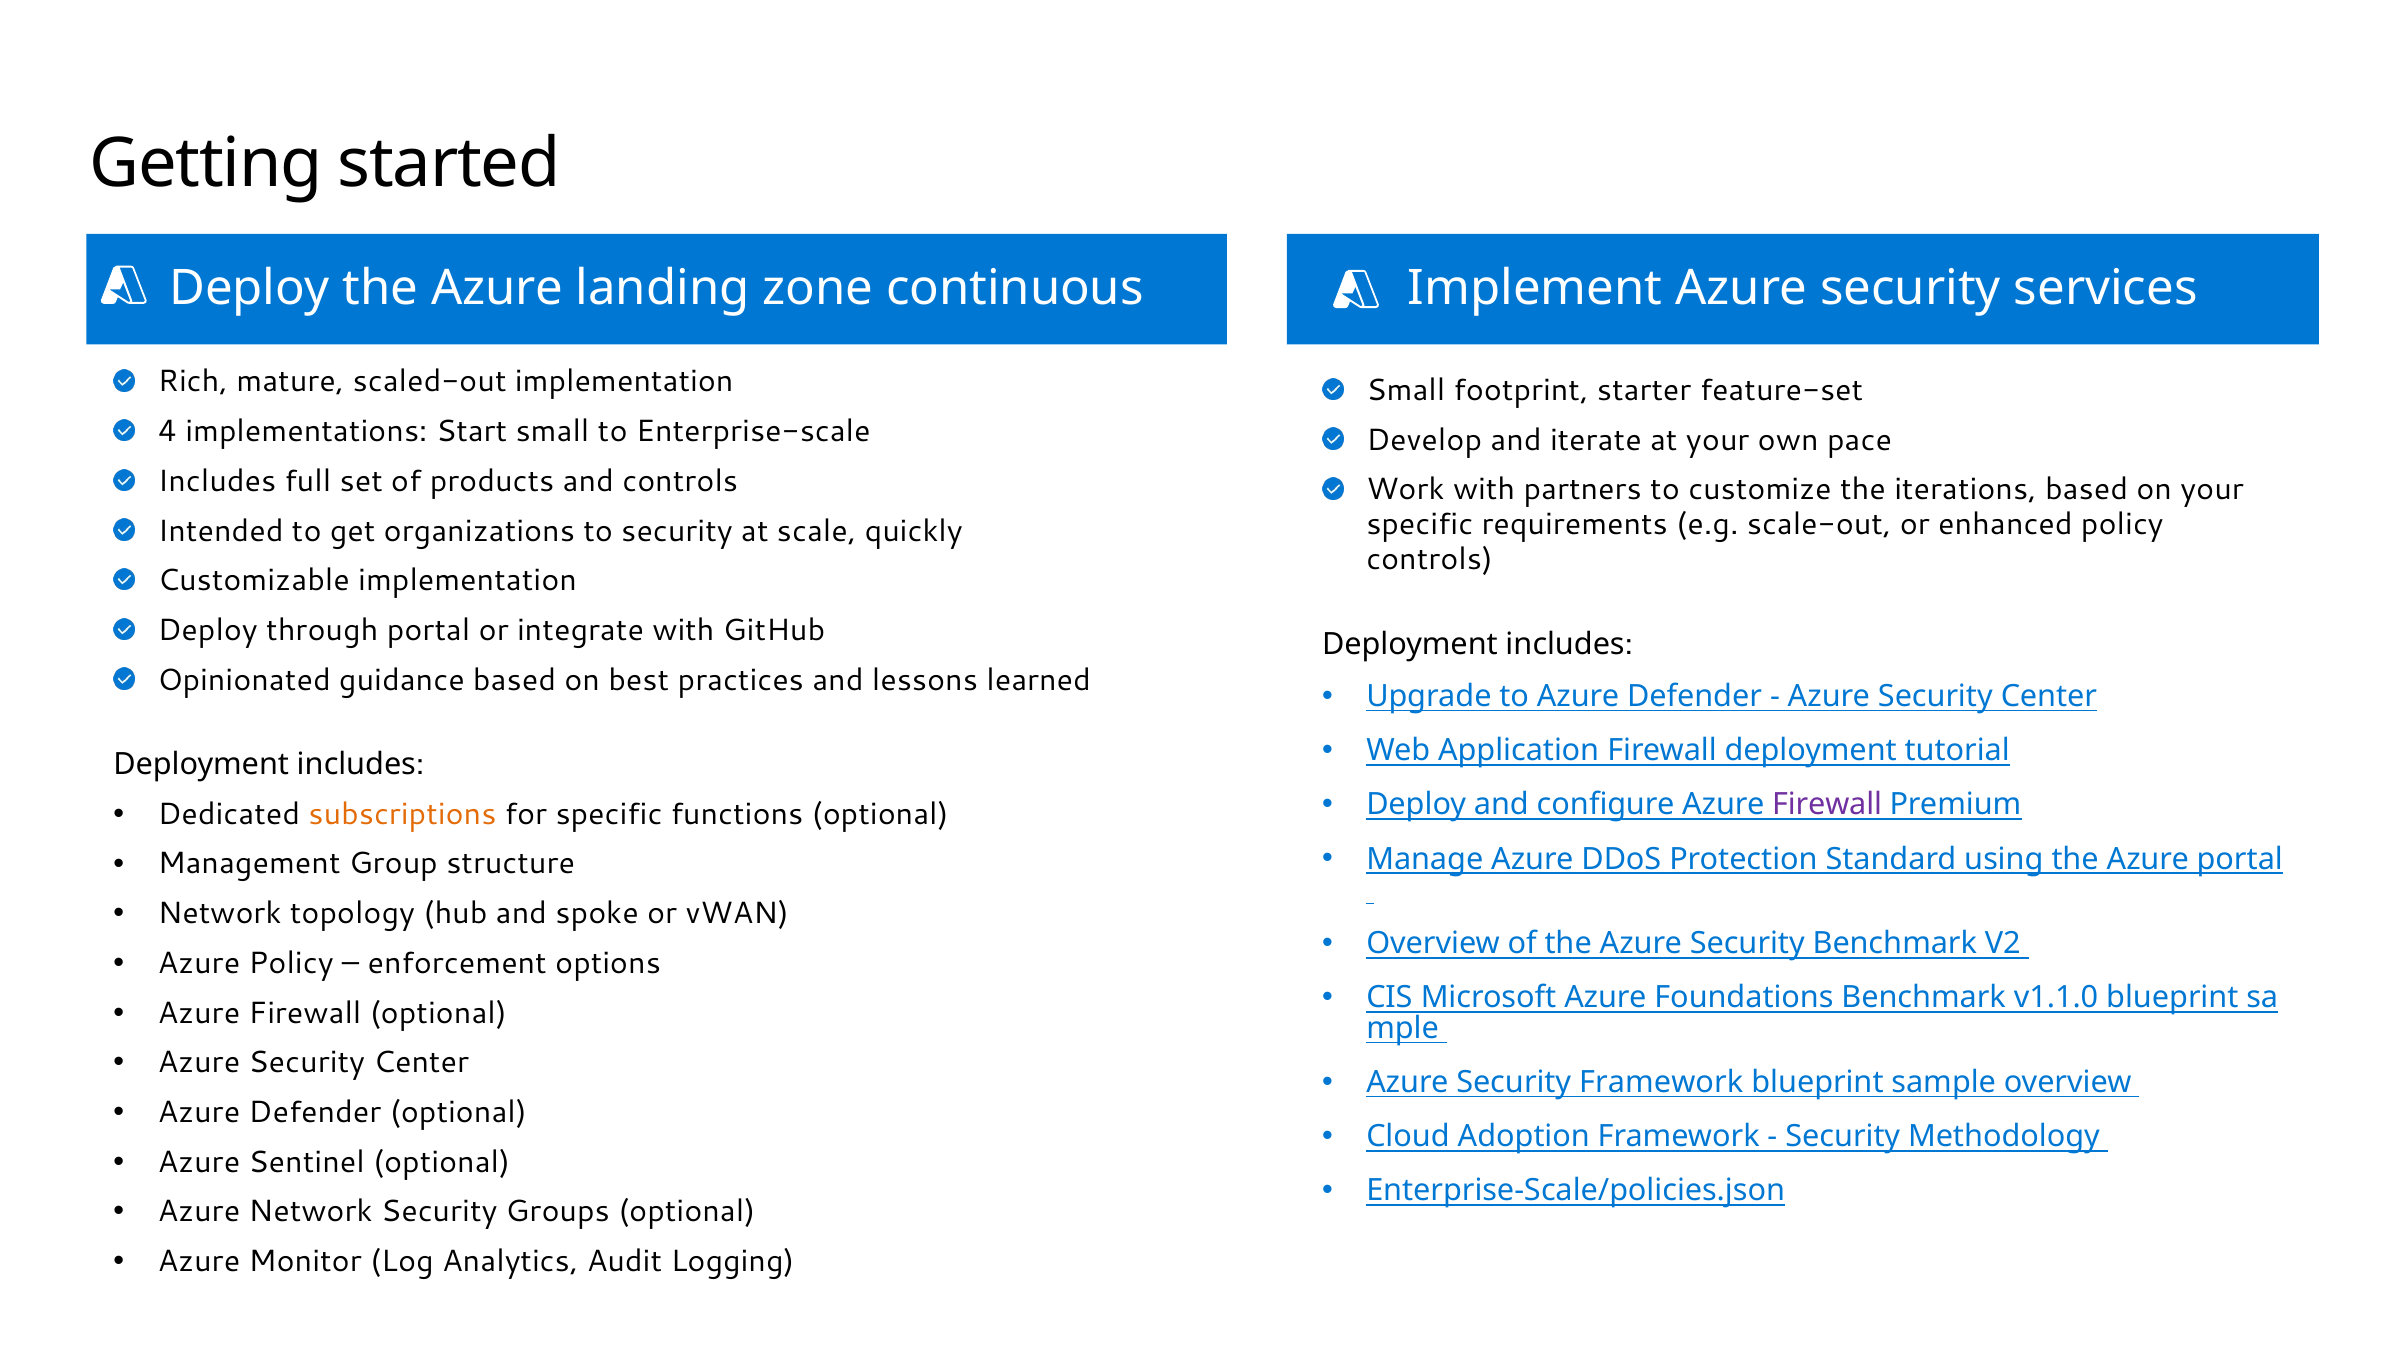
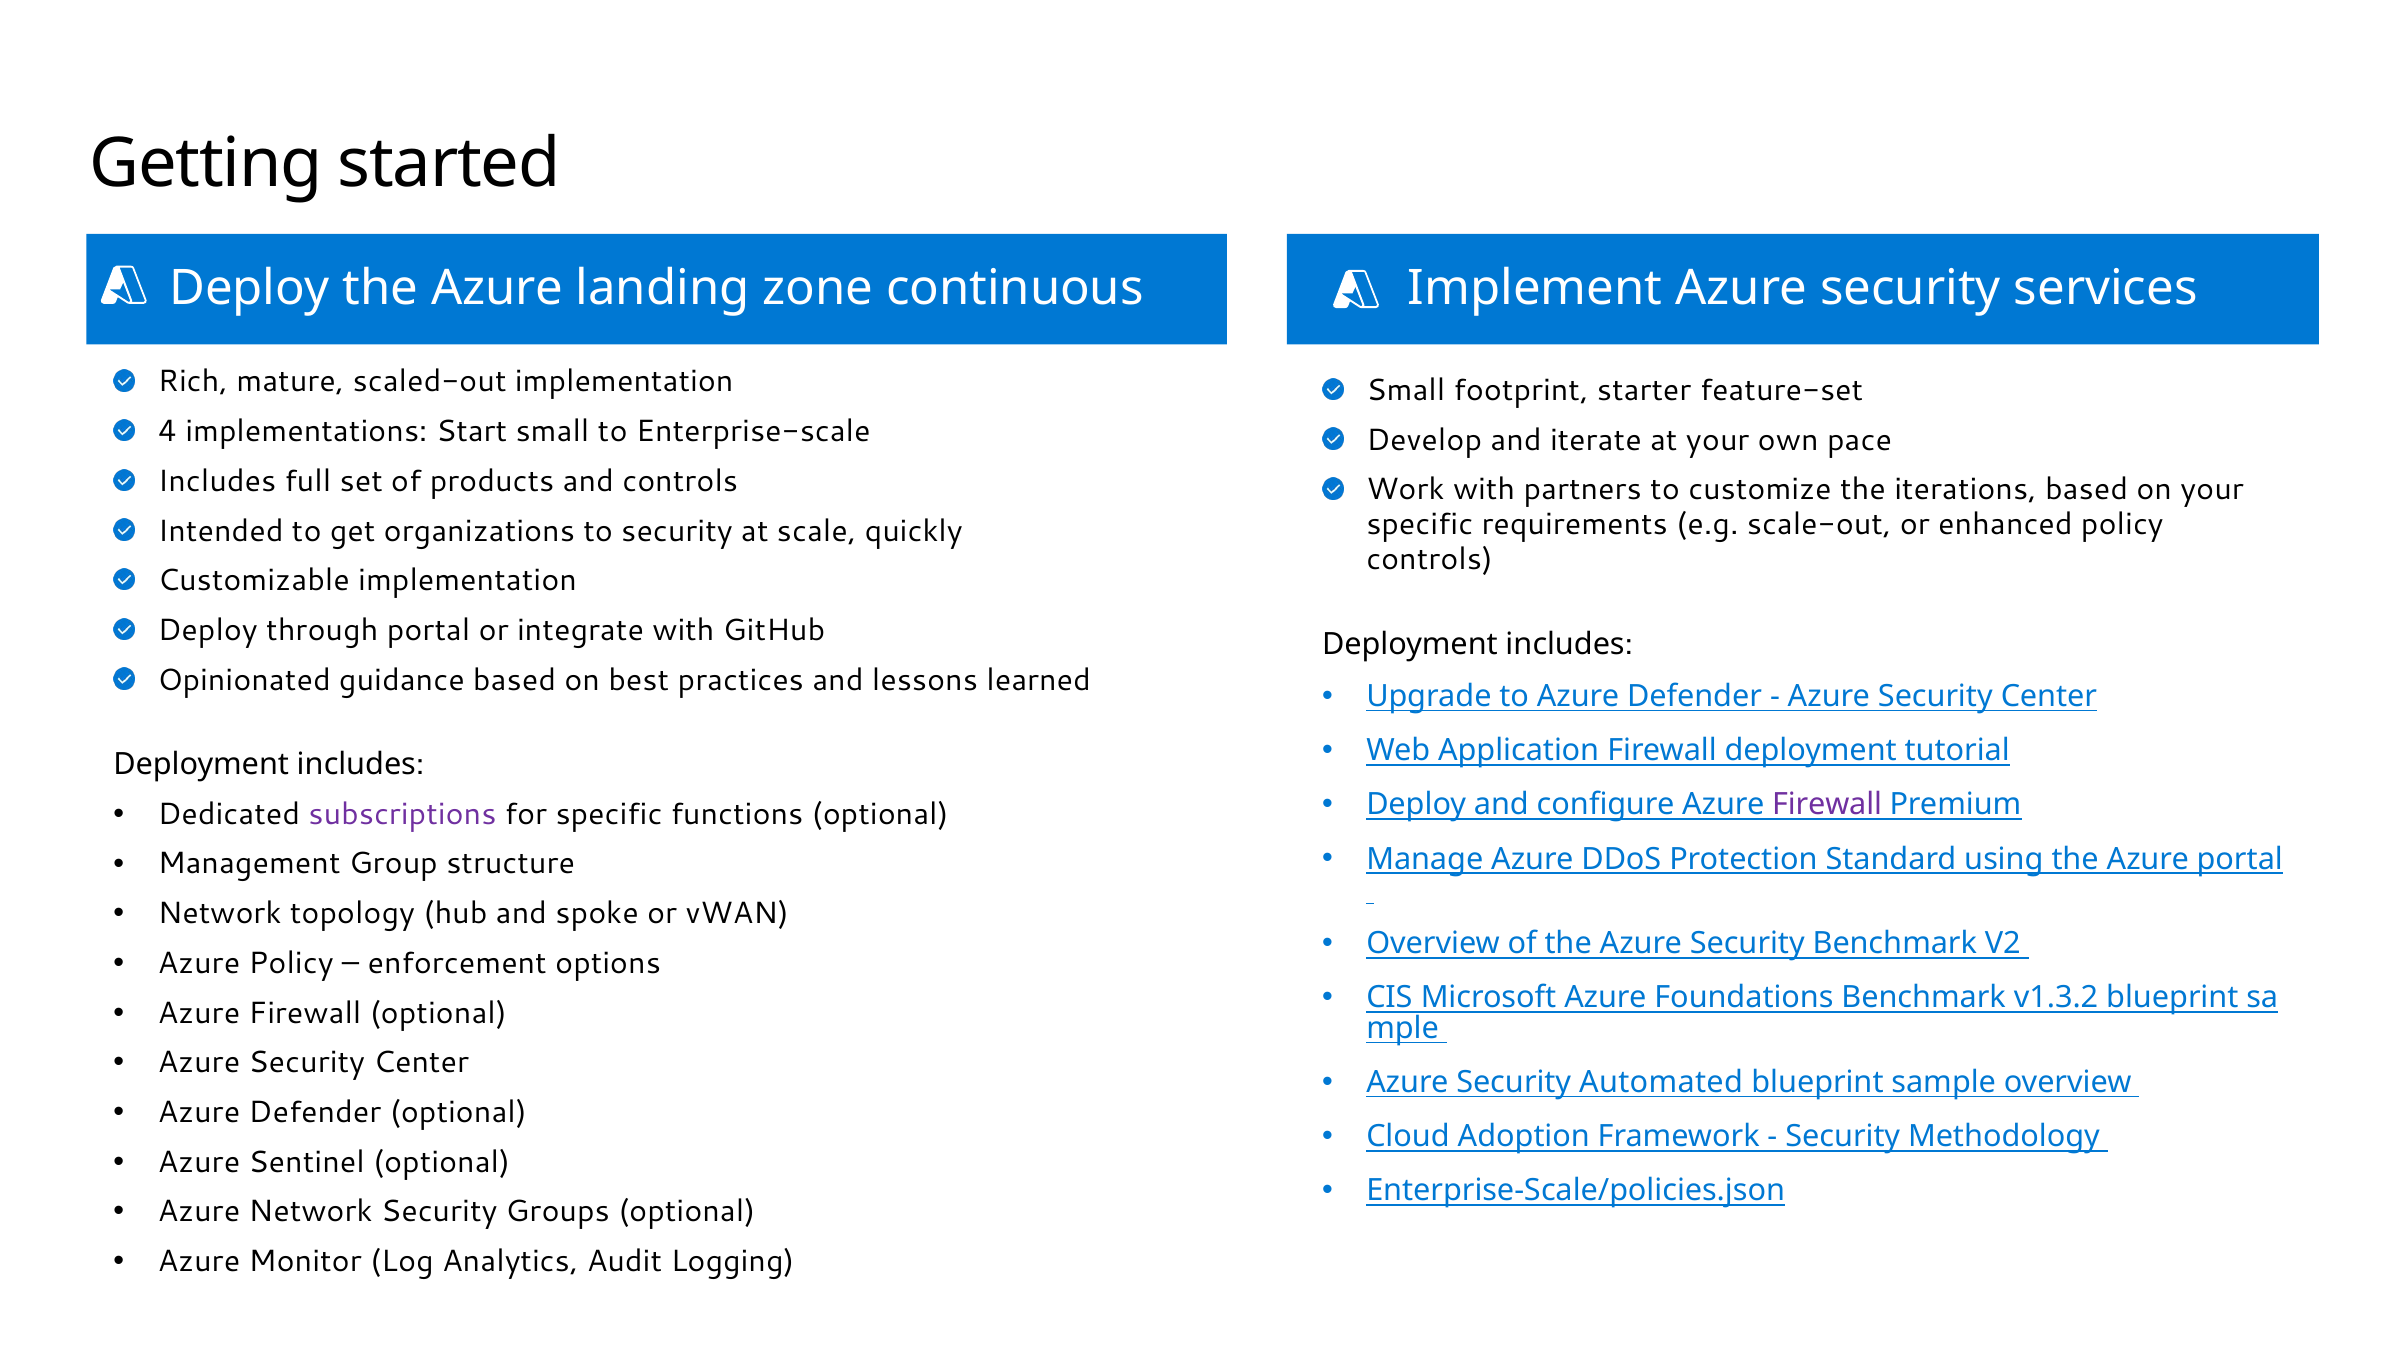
subscriptions colour: orange -> purple (402, 815)
v1.1.0: v1.1.0 -> v1.3.2 (2056, 998)
Security Framework: Framework -> Automated (1661, 1083)
